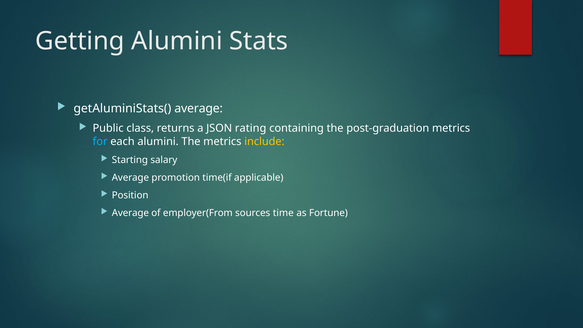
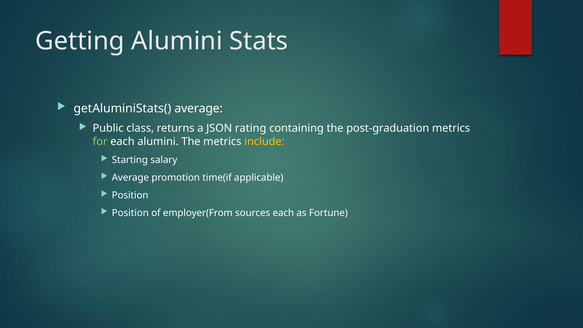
for colour: light blue -> light green (100, 141)
Average: Average -> Position (130, 213)
sources time: time -> each (283, 213)
